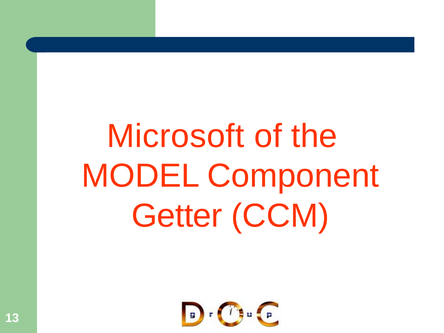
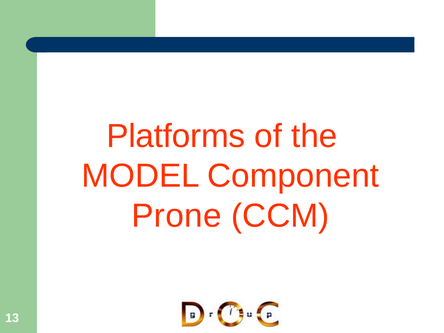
Microsoft: Microsoft -> Platforms (176, 136)
Getter: Getter -> Prone (177, 216)
